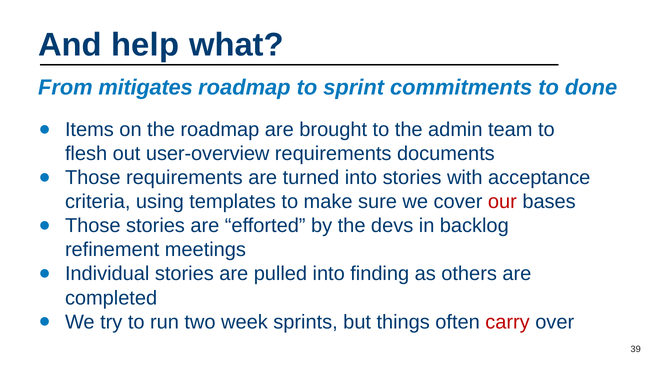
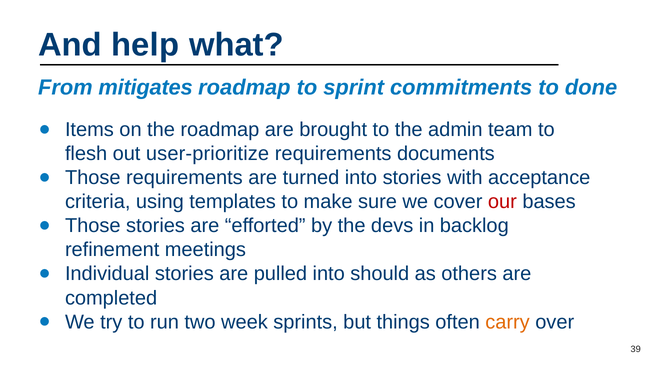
user-overview: user-overview -> user-prioritize (208, 154)
finding: finding -> should (380, 274)
carry colour: red -> orange (508, 322)
